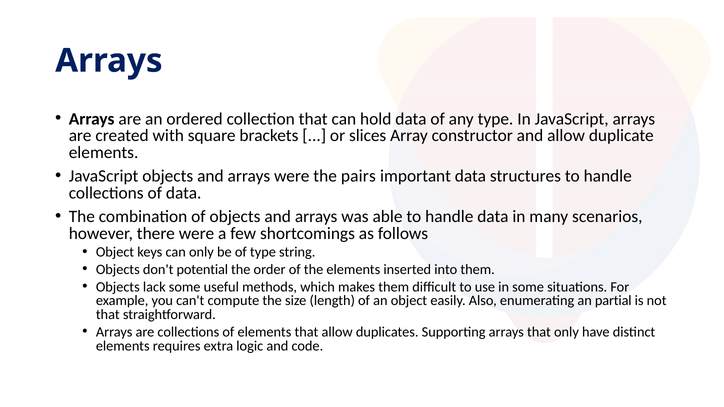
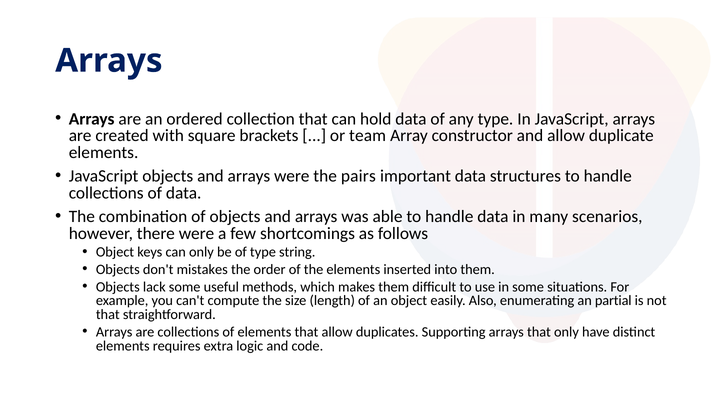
slices: slices -> team (368, 136)
potential: potential -> mistakes (202, 270)
